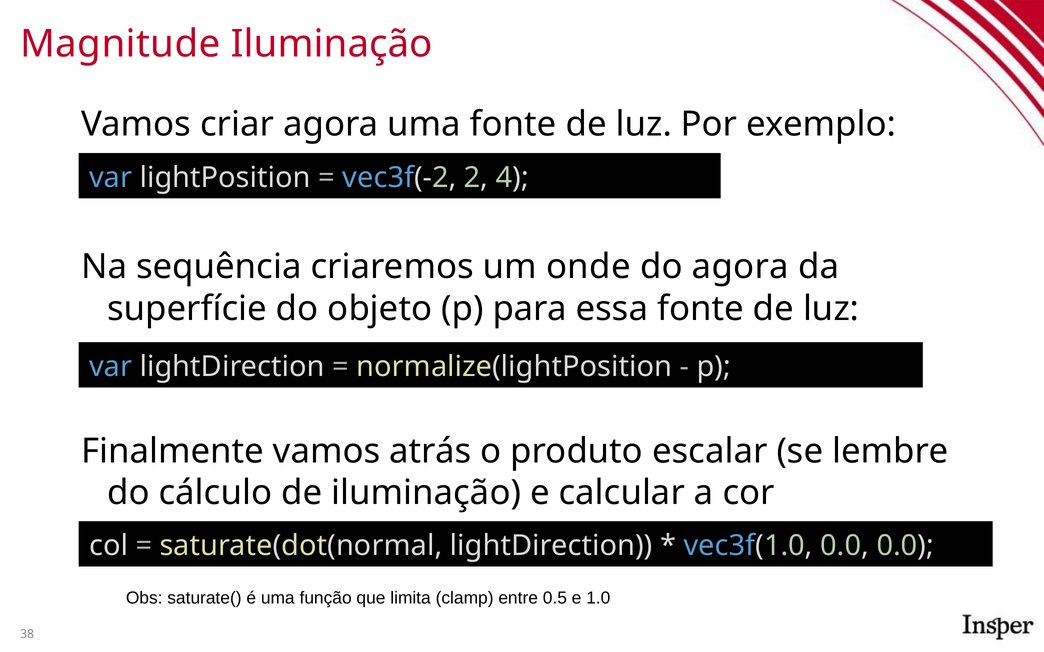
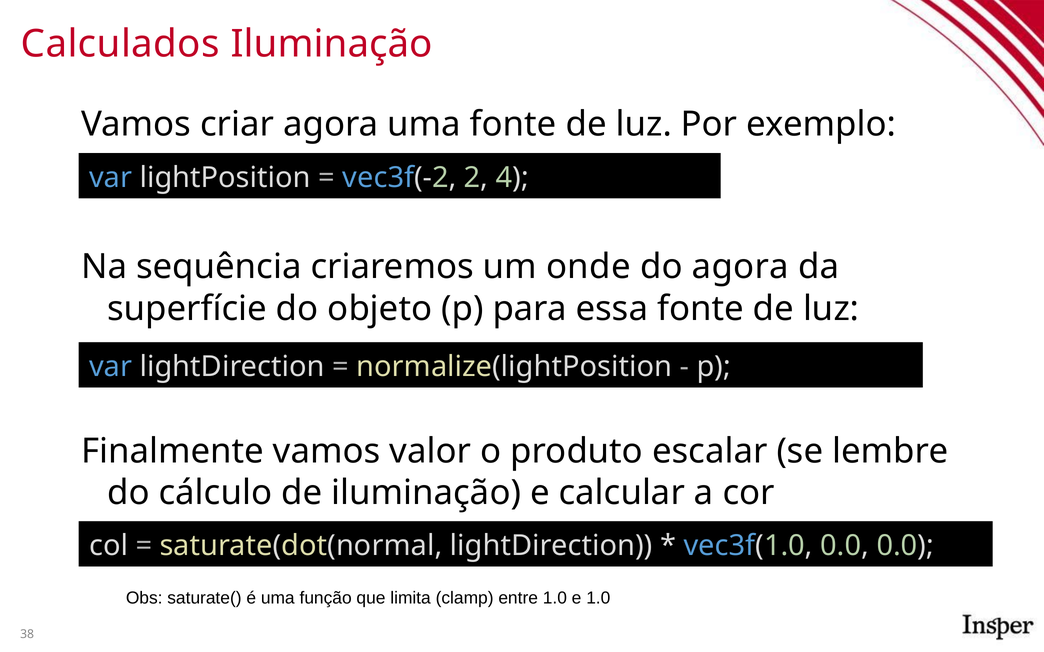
Magnitude: Magnitude -> Calculados (120, 44)
atrás: atrás -> valor (430, 451)
entre 0.5: 0.5 -> 1.0 (555, 599)
